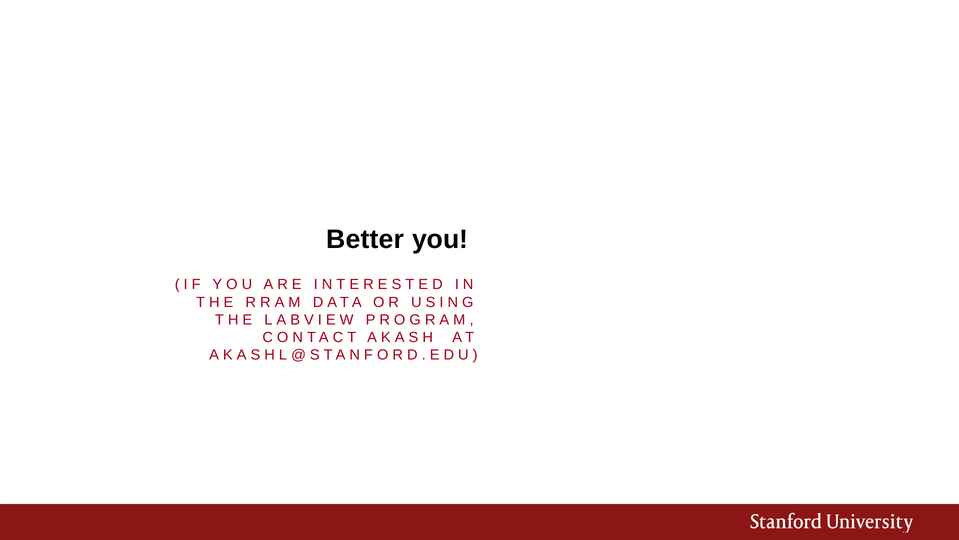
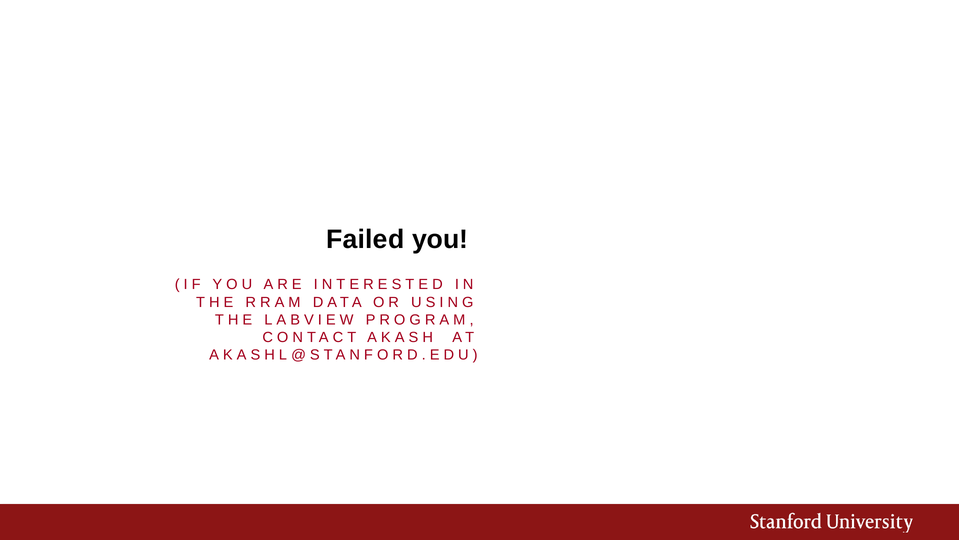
Better: Better -> Failed (365, 239)
